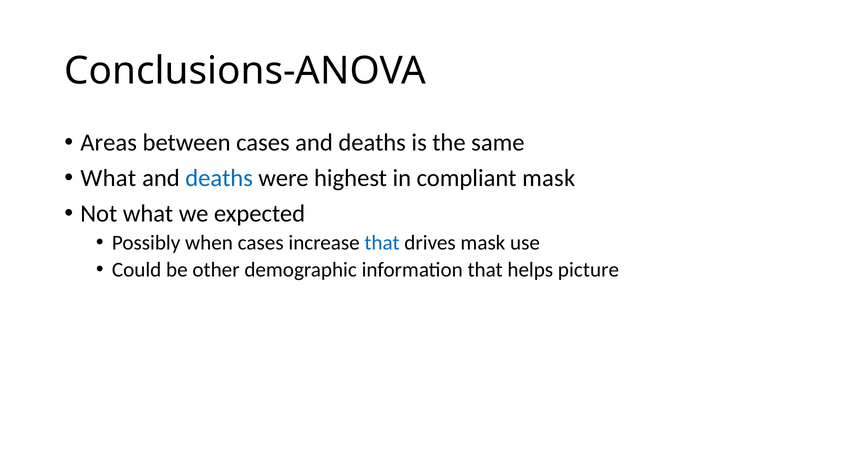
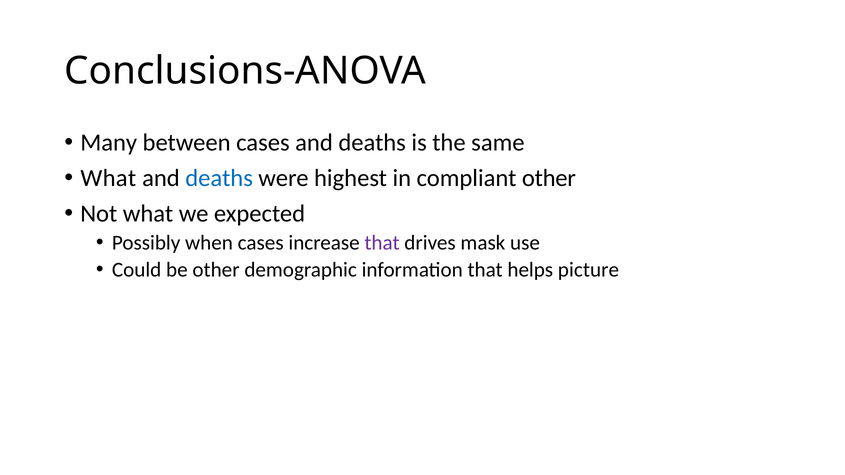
Areas: Areas -> Many (109, 143)
compliant mask: mask -> other (549, 178)
that colour: blue -> purple (382, 243)
